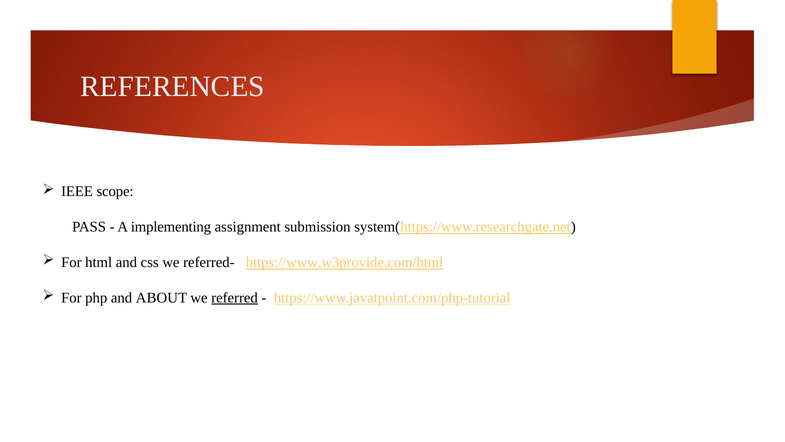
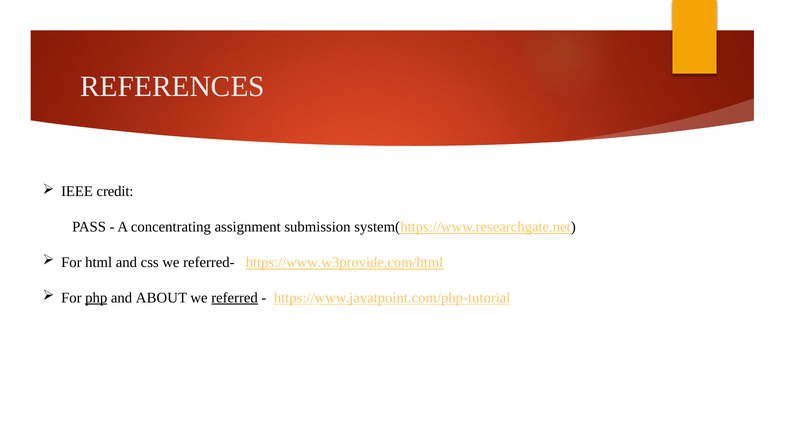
scope: scope -> credit (115, 191)
implementing: implementing -> concentrating (171, 227)
php underline: none -> present (96, 297)
